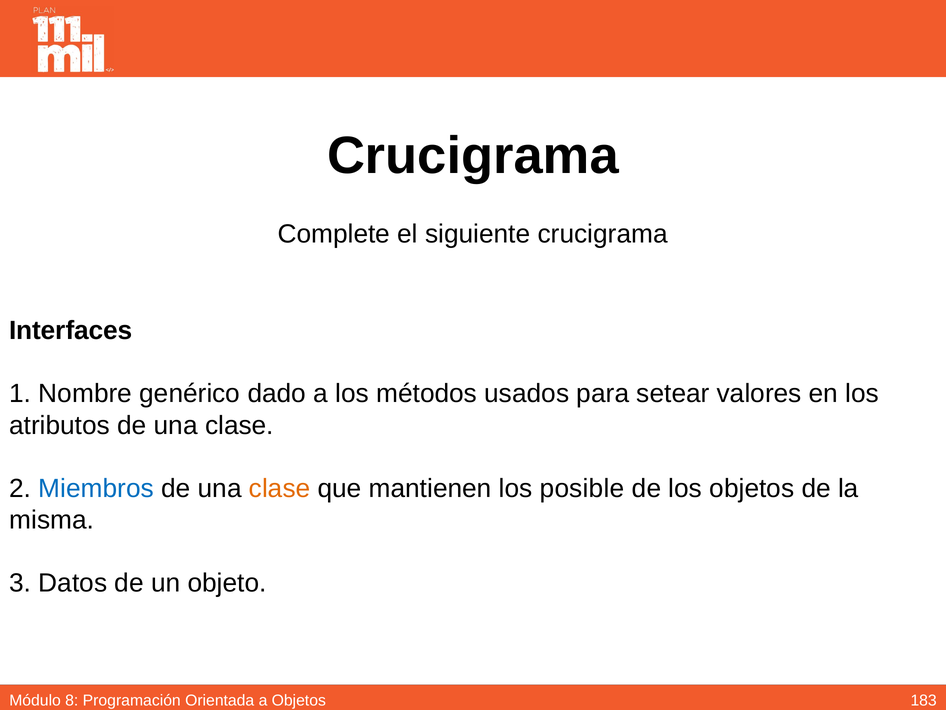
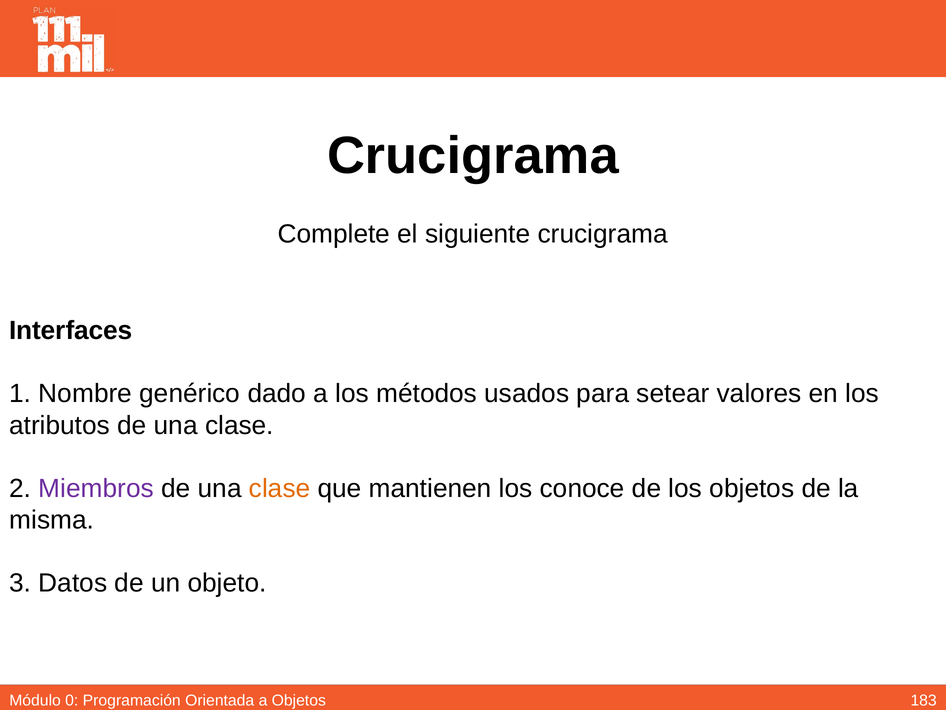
Miembros colour: blue -> purple (96, 488)
posible: posible -> conoce (582, 488)
8: 8 -> 0 (72, 700)
